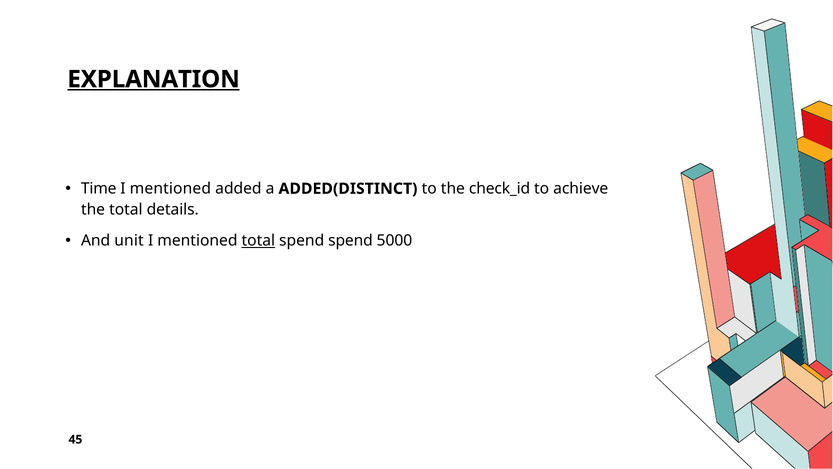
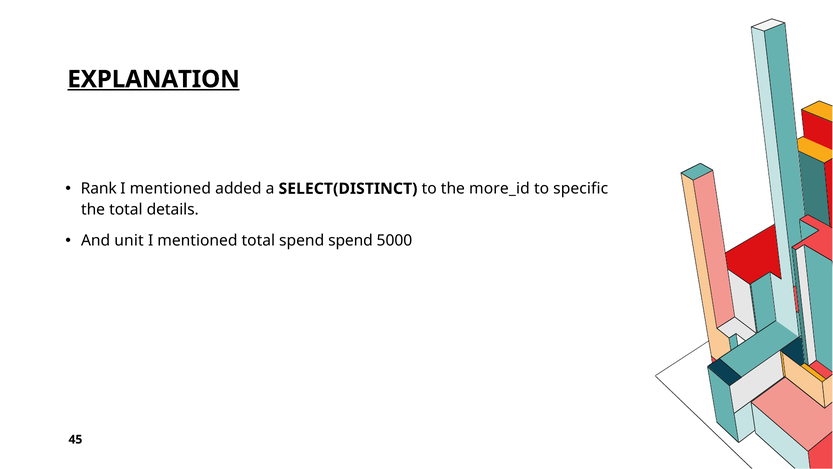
Time: Time -> Rank (99, 189)
ADDED(DISTINCT: ADDED(DISTINCT -> SELECT(DISTINCT (348, 189)
check_id: check_id -> more_id (499, 189)
achieve: achieve -> specific (581, 189)
total underline: present -> none (258, 241)
